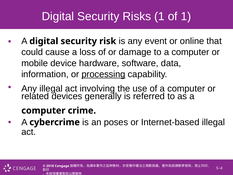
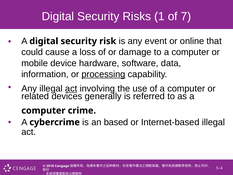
of 1: 1 -> 7 (186, 16)
act underline: none -> present (71, 89)
poses: poses -> based (116, 122)
